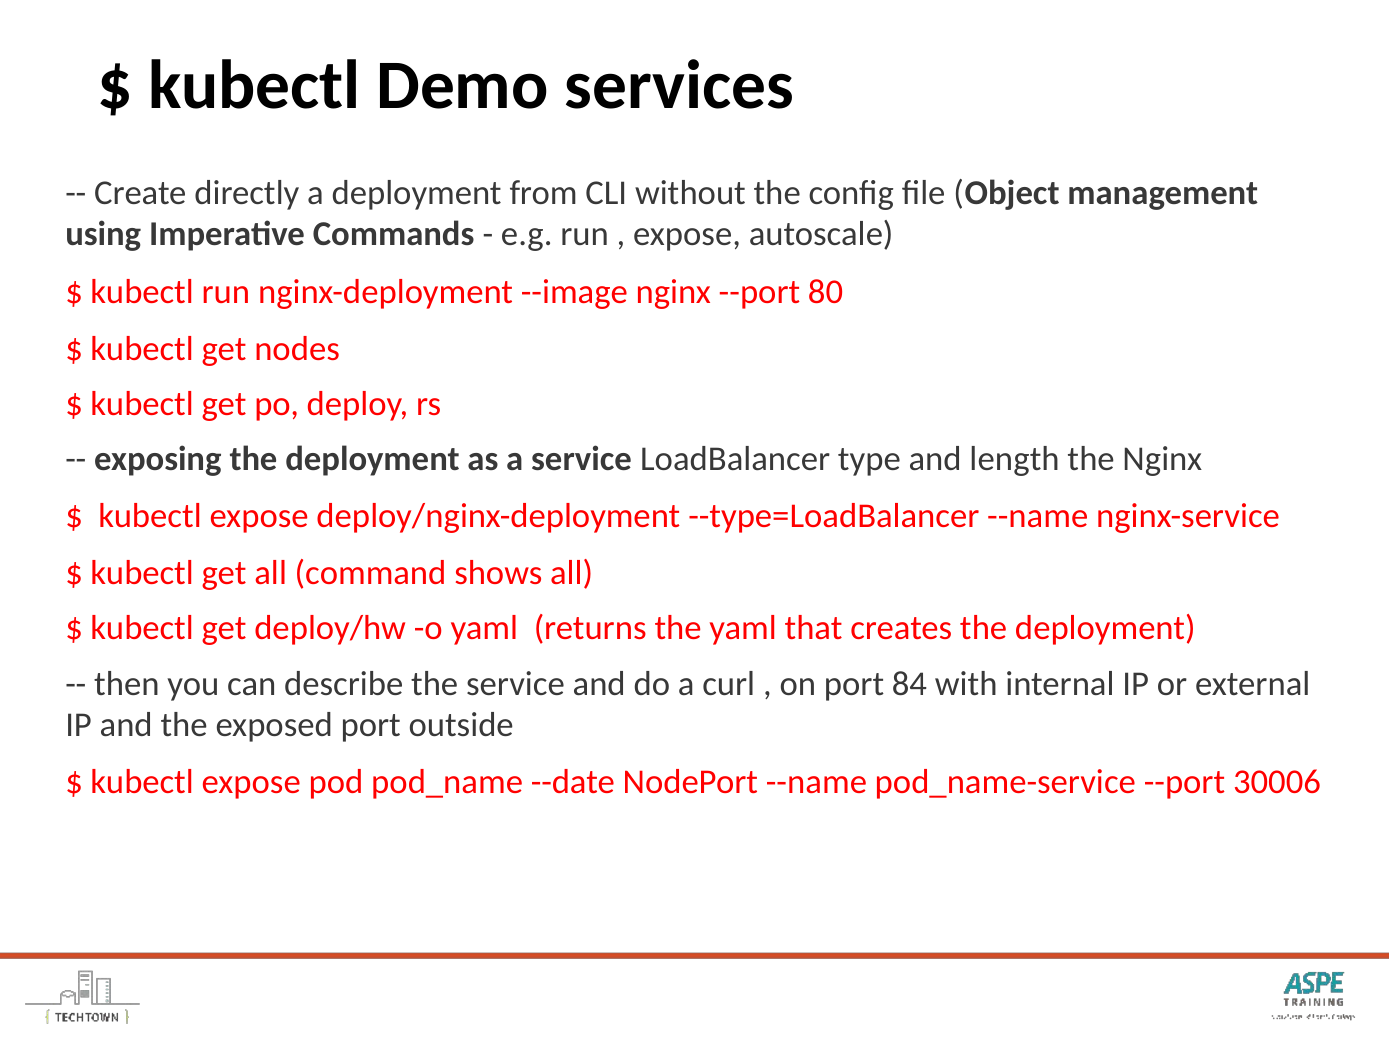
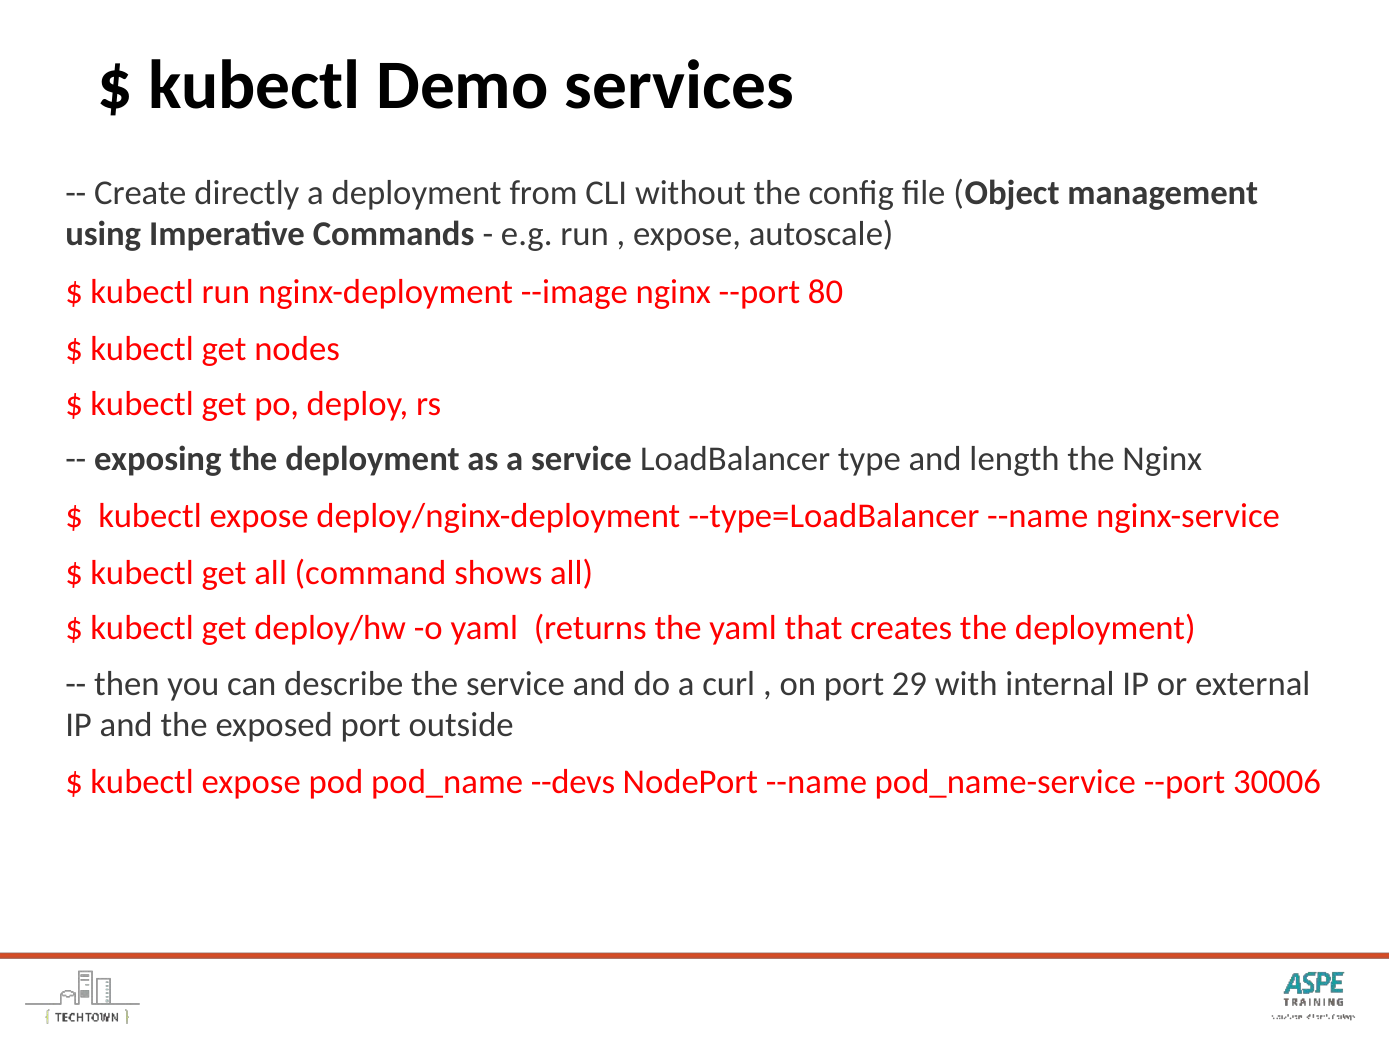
84: 84 -> 29 (909, 684)
--date: --date -> --devs (573, 782)
